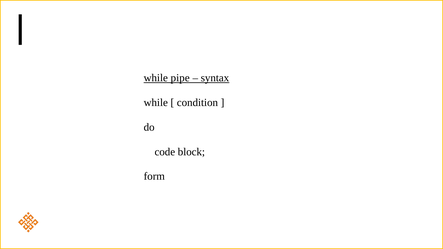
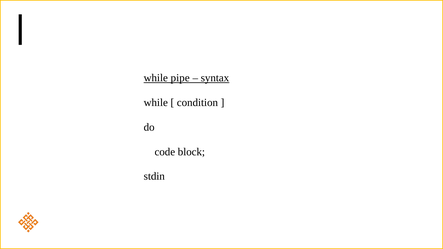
form: form -> stdin (154, 176)
